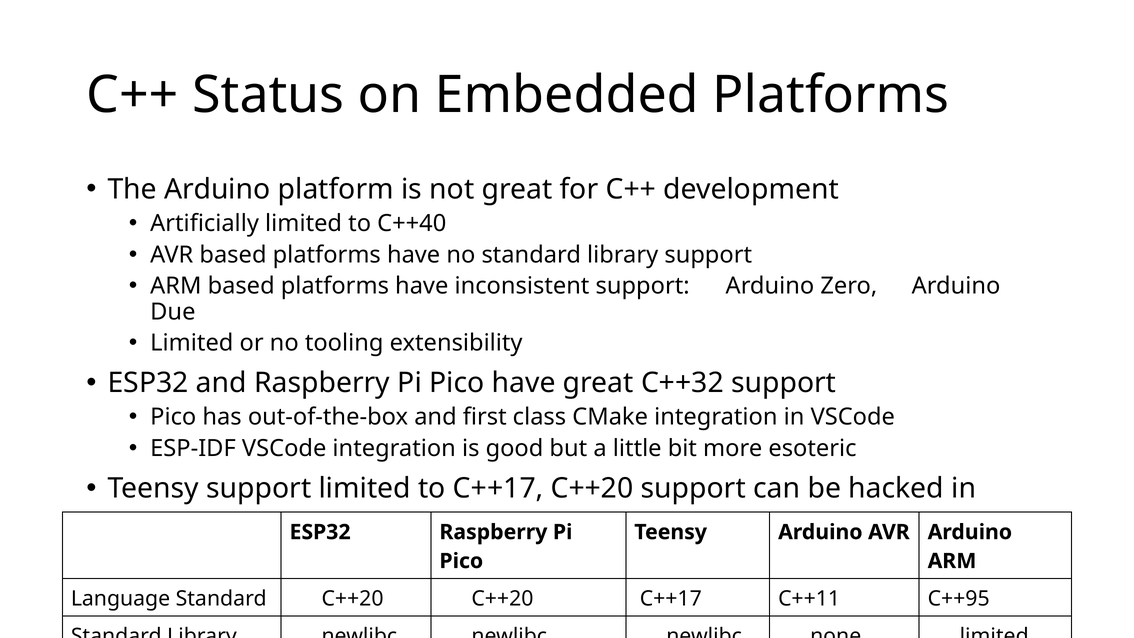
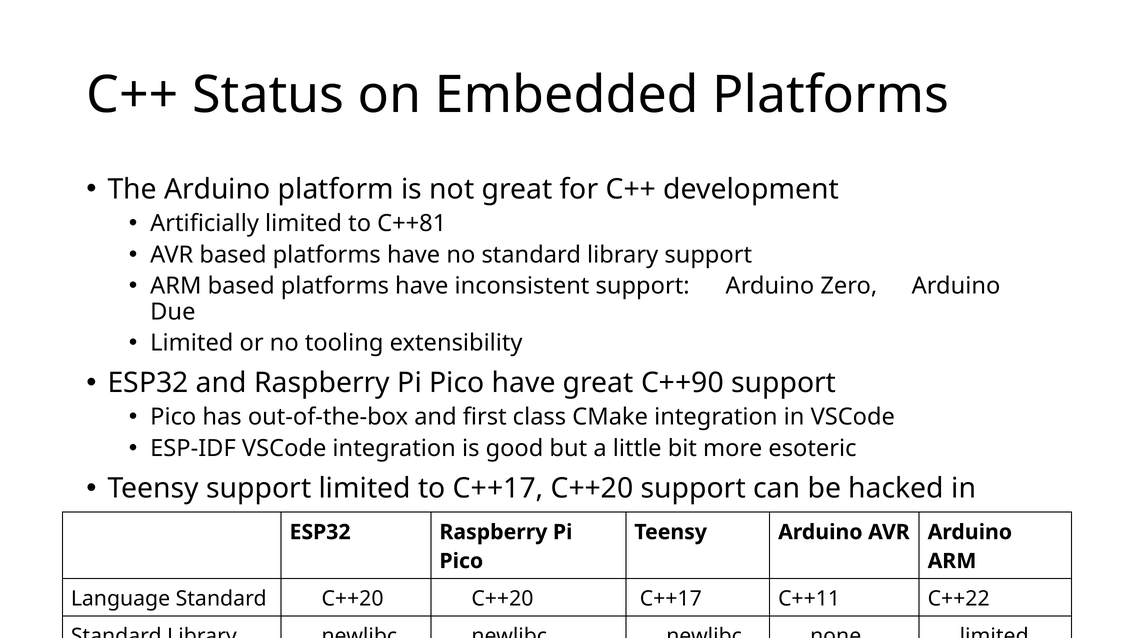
C++40: C++40 -> C++81 (412, 223)
C++32: C++32 -> C++90 (682, 383)
C++95: C++95 -> C++22 (959, 598)
